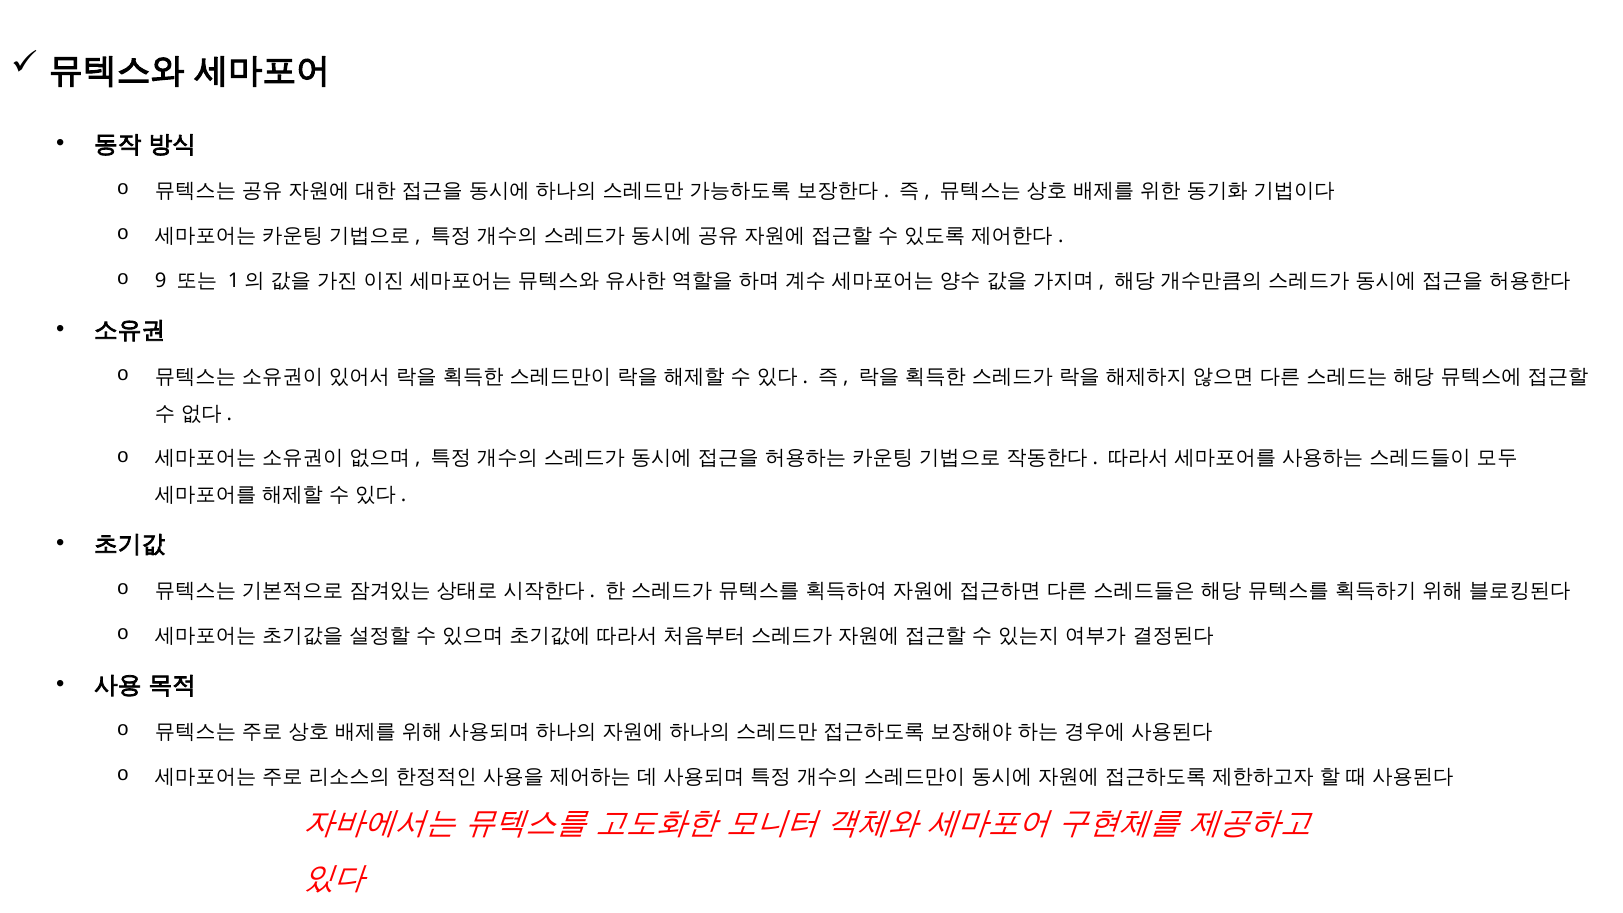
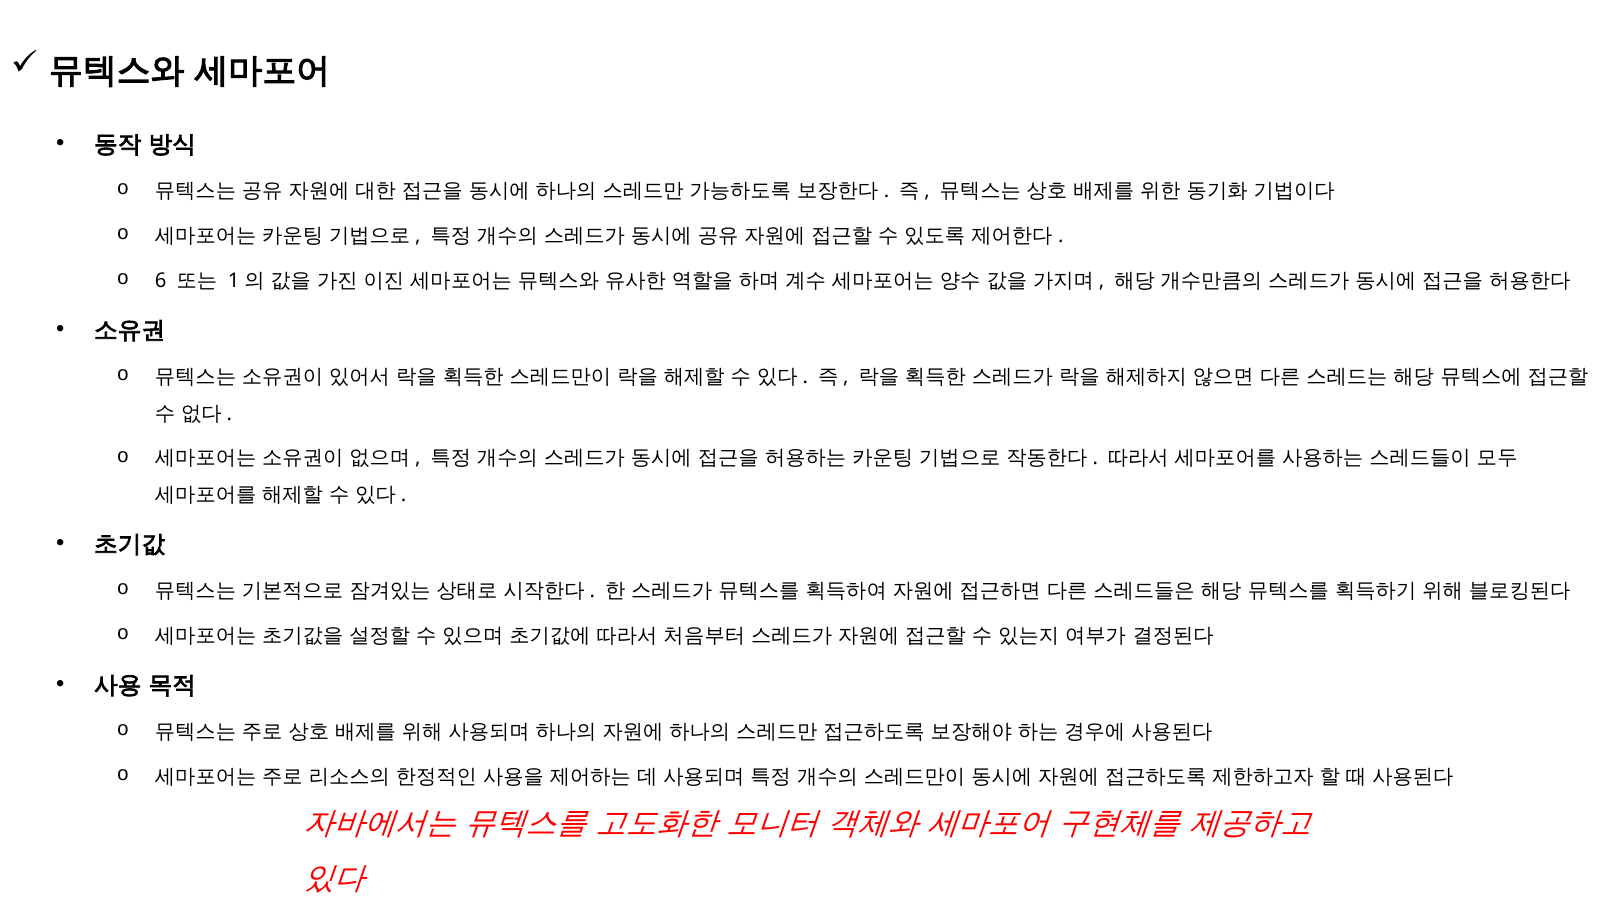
9: 9 -> 6 (161, 281)
